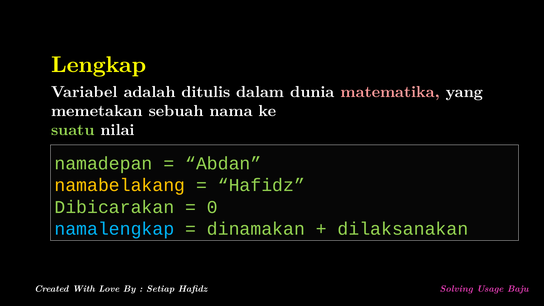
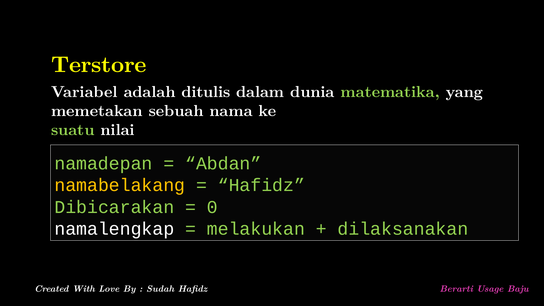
Lengkap: Lengkap -> Terstore (99, 65)
matematika colour: pink -> light green (390, 92)
namalengkap colour: light blue -> white (114, 229)
dinamakan: dinamakan -> melakukan (256, 229)
Setiap: Setiap -> Sudah (160, 289)
Solving: Solving -> Berarti (456, 289)
